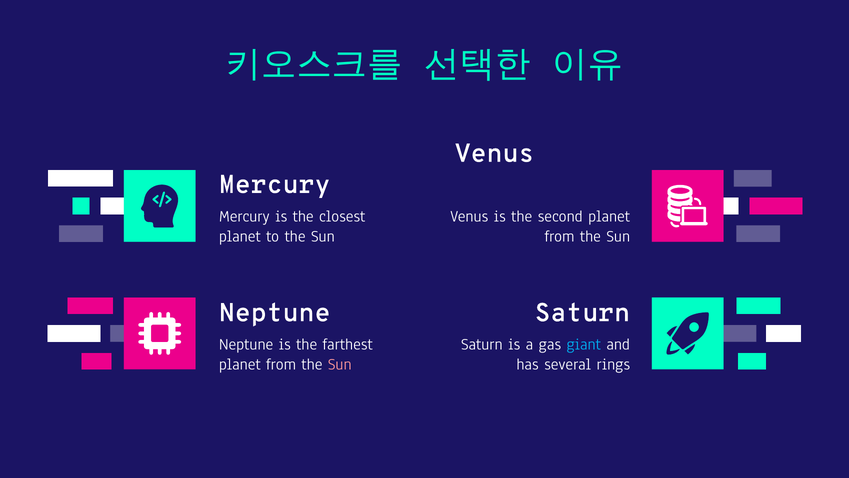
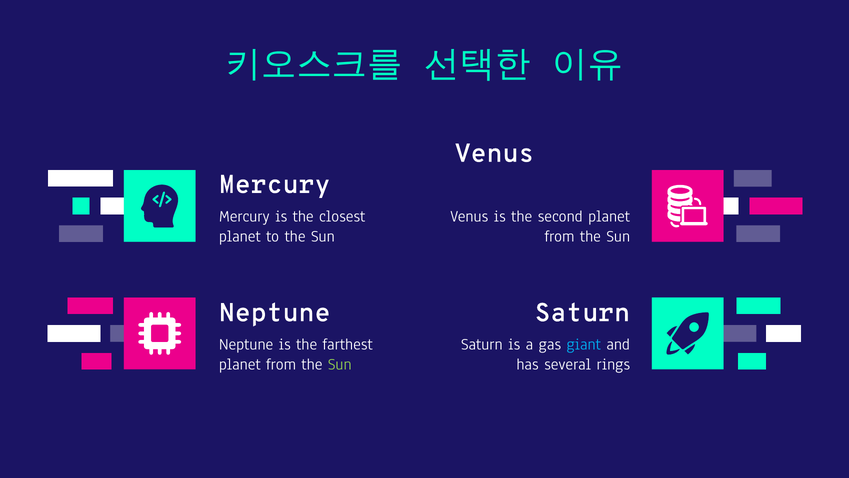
Sun colour: pink -> light green (340, 364)
